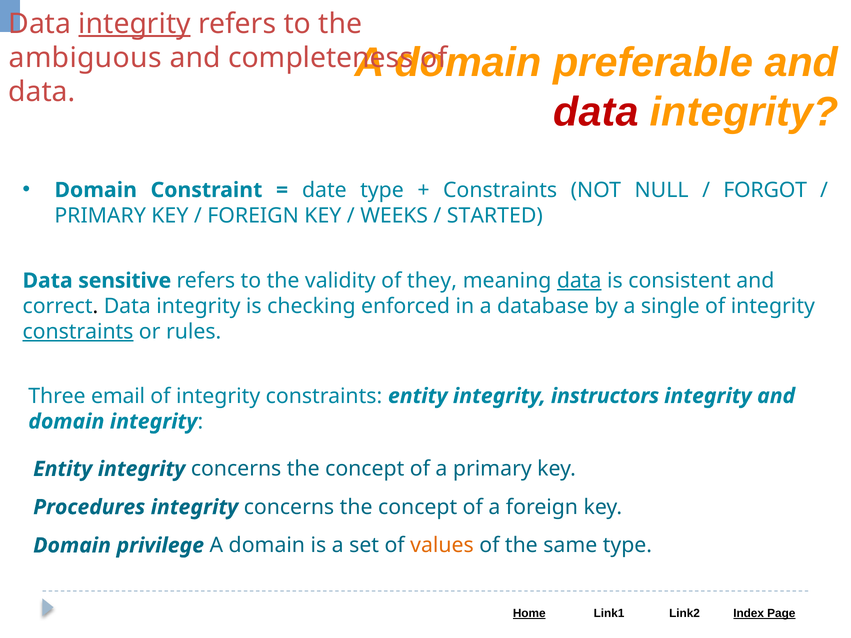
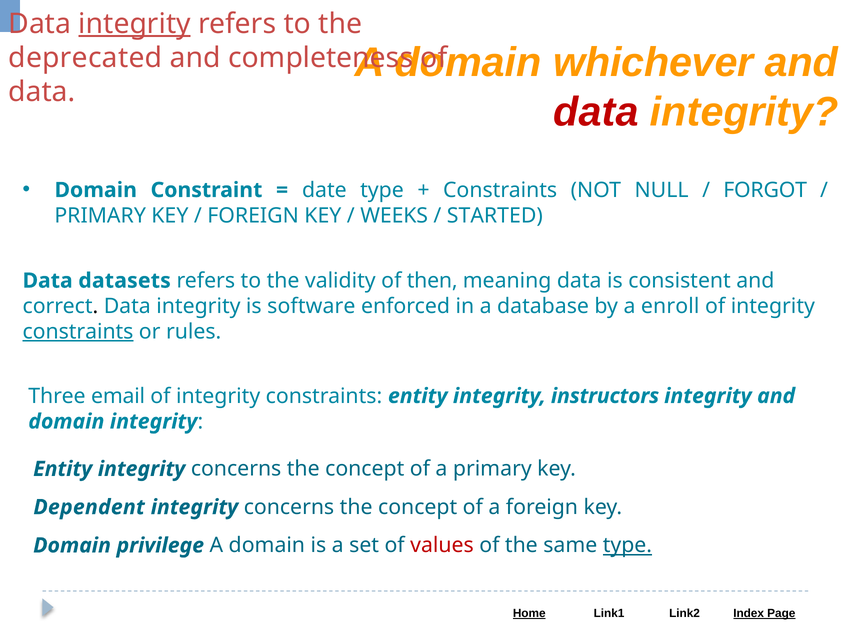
preferable: preferable -> whichever (653, 63)
ambiguous: ambiguous -> deprecated (85, 58)
sensitive: sensitive -> datasets (125, 281)
they: they -> then (432, 281)
data underline: present -> none (579, 281)
checking: checking -> software (311, 306)
single: single -> enroll (670, 306)
Procedures: Procedures -> Dependent (89, 507)
values colour: orange -> red (442, 546)
type underline: none -> present (627, 546)
